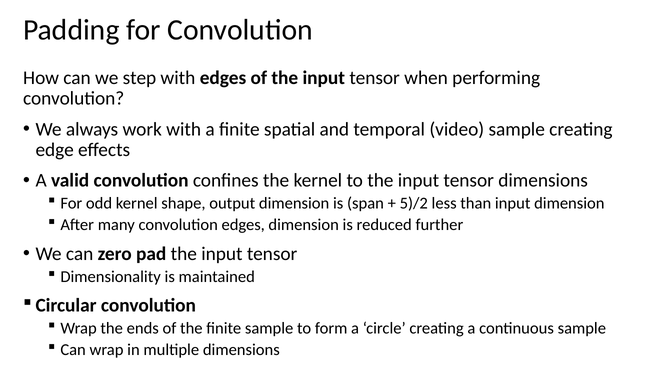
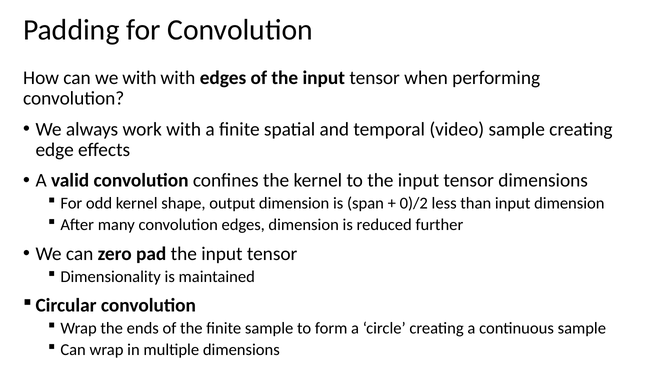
we step: step -> with (139, 78)
5)/2: 5)/2 -> 0)/2 (414, 203)
